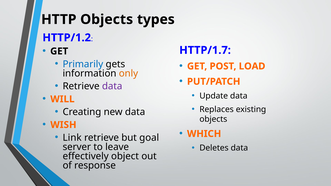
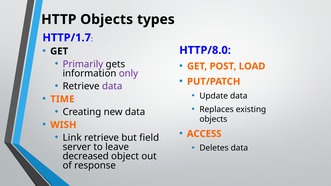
HTTP/1.2: HTTP/1.2 -> HTTP/1.7 (67, 38)
HTTP/1.7: HTTP/1.7 -> HTTP/8.0 (205, 50)
Primarily colour: blue -> purple (83, 64)
only colour: orange -> purple (128, 73)
WILL: WILL -> TIME (62, 99)
WHICH: WHICH -> ACCESS (204, 134)
goal: goal -> field (149, 138)
effectively: effectively -> decreased (86, 156)
